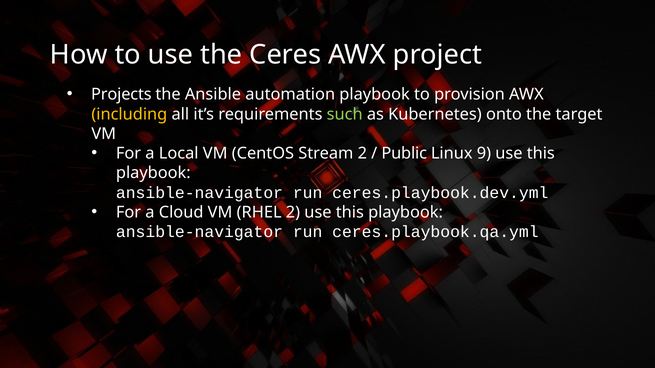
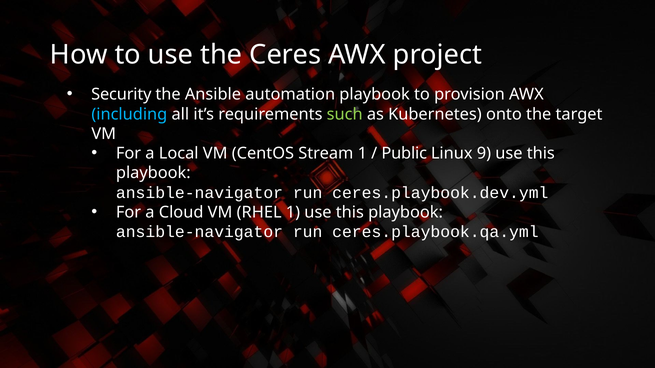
Projects: Projects -> Security (121, 95)
including colour: yellow -> light blue (129, 114)
Stream 2: 2 -> 1 (362, 154)
RHEL 2: 2 -> 1 (293, 213)
